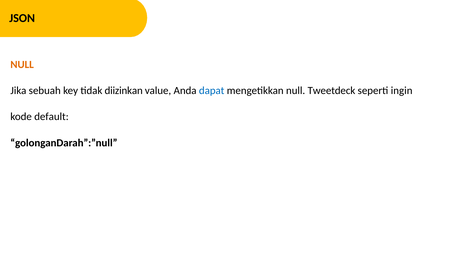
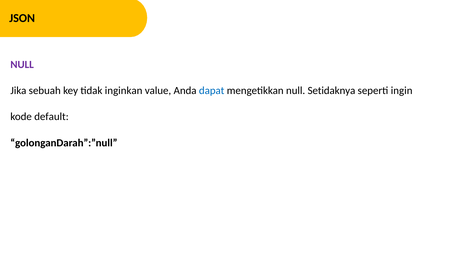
NULL colour: orange -> purple (22, 65)
diizinkan: diizinkan -> inginkan (124, 91)
Tweetdeck: Tweetdeck -> Setidaknya (331, 91)
